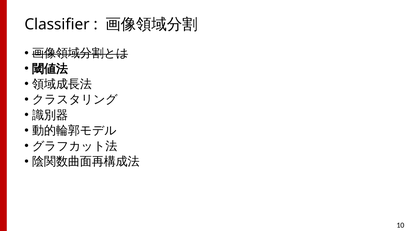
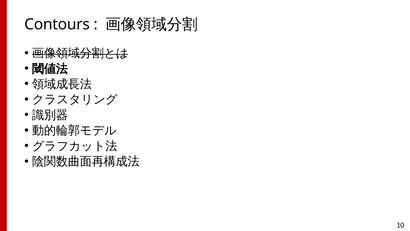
Classifier: Classifier -> Contours (57, 25)
